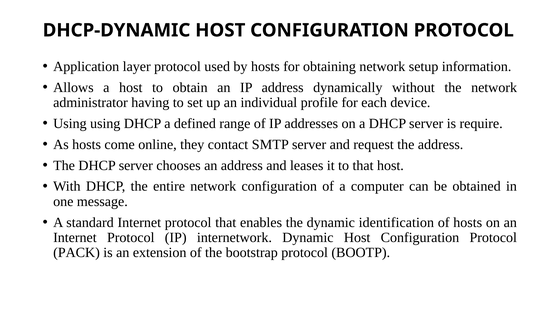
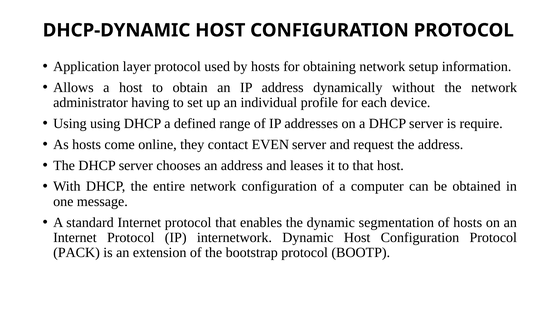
SMTP: SMTP -> EVEN (270, 144)
identification: identification -> segmentation (396, 222)
